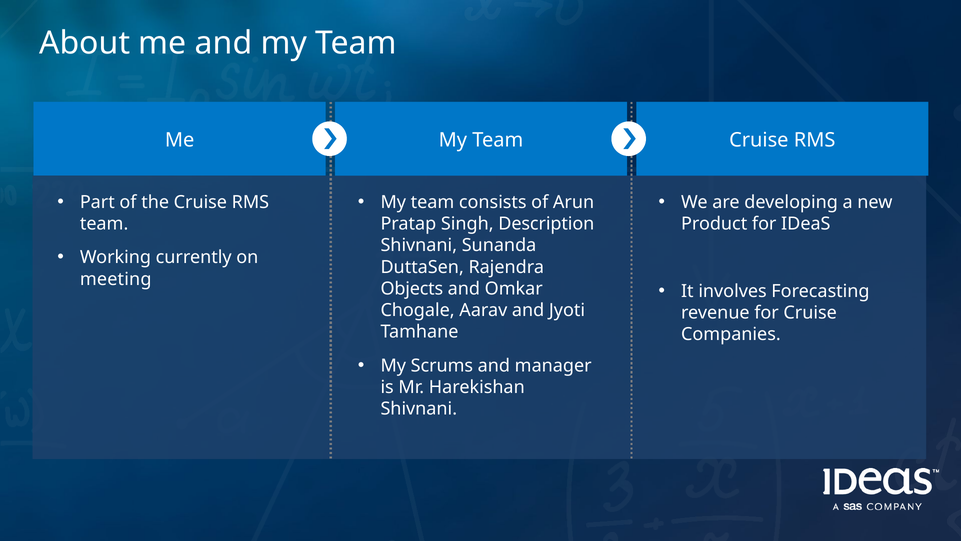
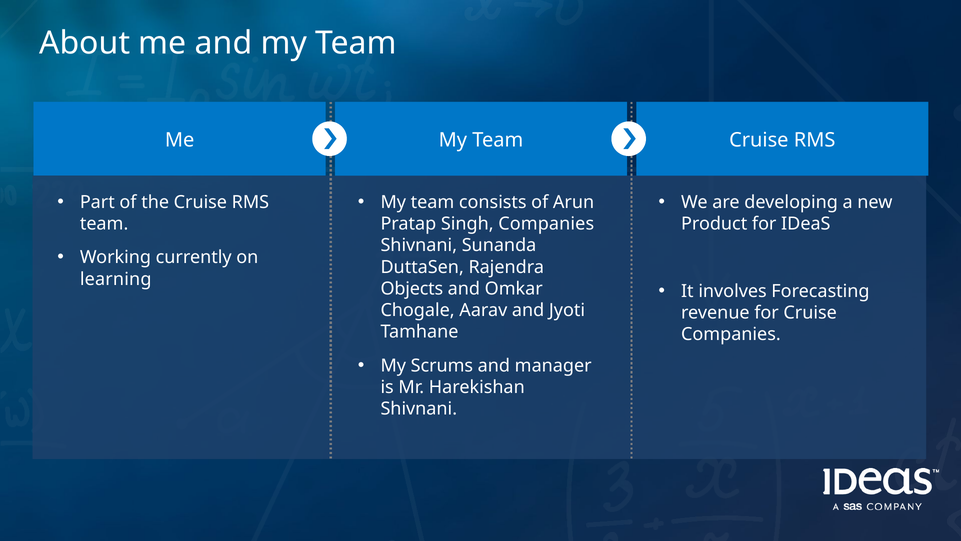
Singh Description: Description -> Companies (546, 224)
meeting: meeting -> learning (116, 279)
